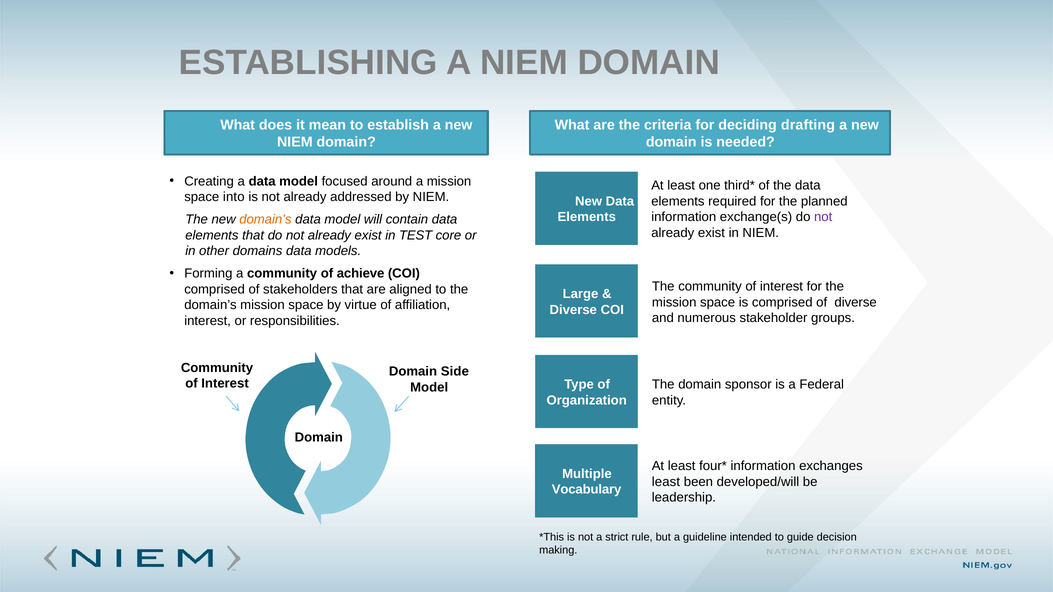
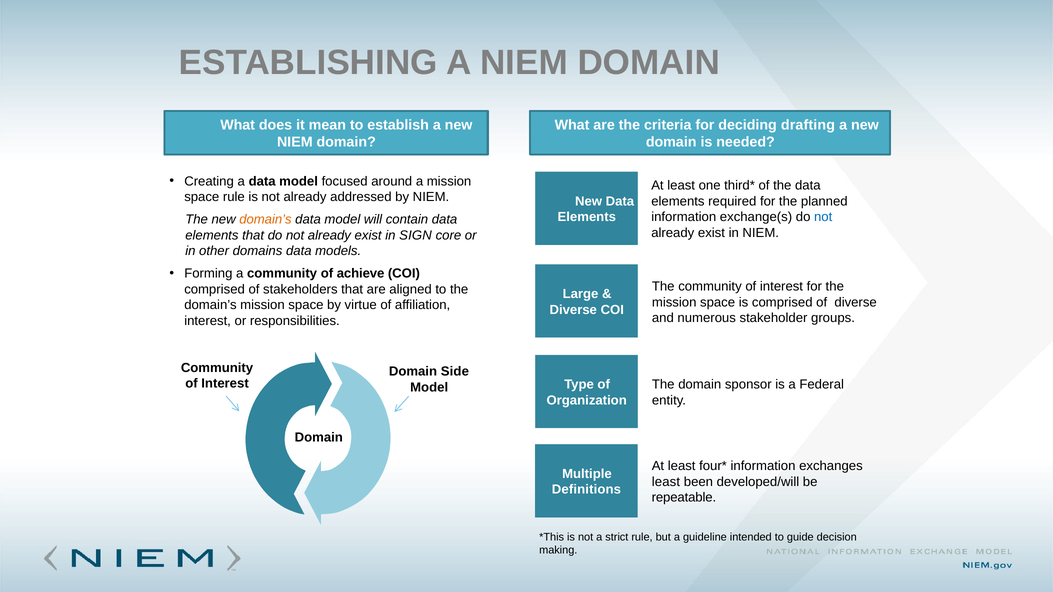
space into: into -> rule (234, 197)
not colour: purple -> blue (823, 217)
TEST: TEST -> SIGN (415, 235)
Vocabulary: Vocabulary -> Definitions (586, 490)
leadership: leadership -> repeatable (684, 498)
